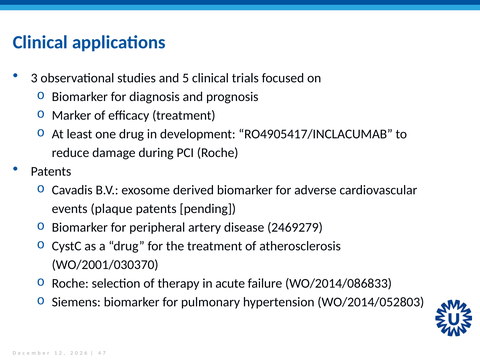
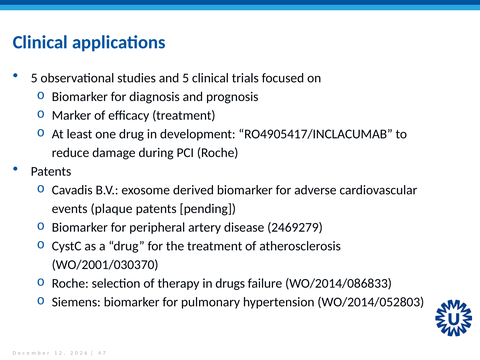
3: 3 -> 5 (34, 78)
acute: acute -> drugs (230, 283)
